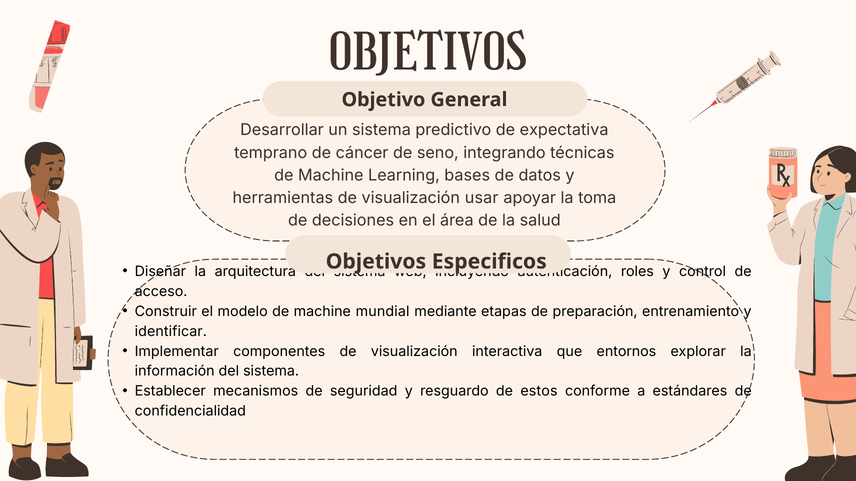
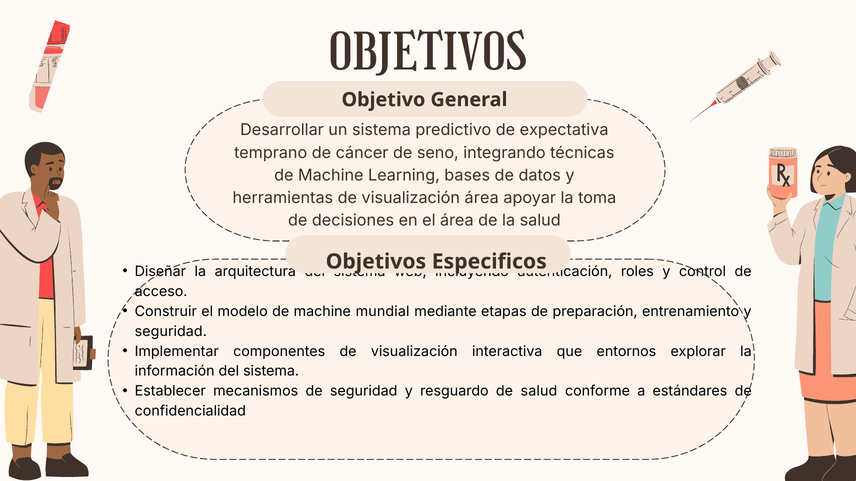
visualización usar: usar -> área (482, 198)
identificar: identificar -> seguridad (171, 332)
de estos: estos -> salud (539, 392)
